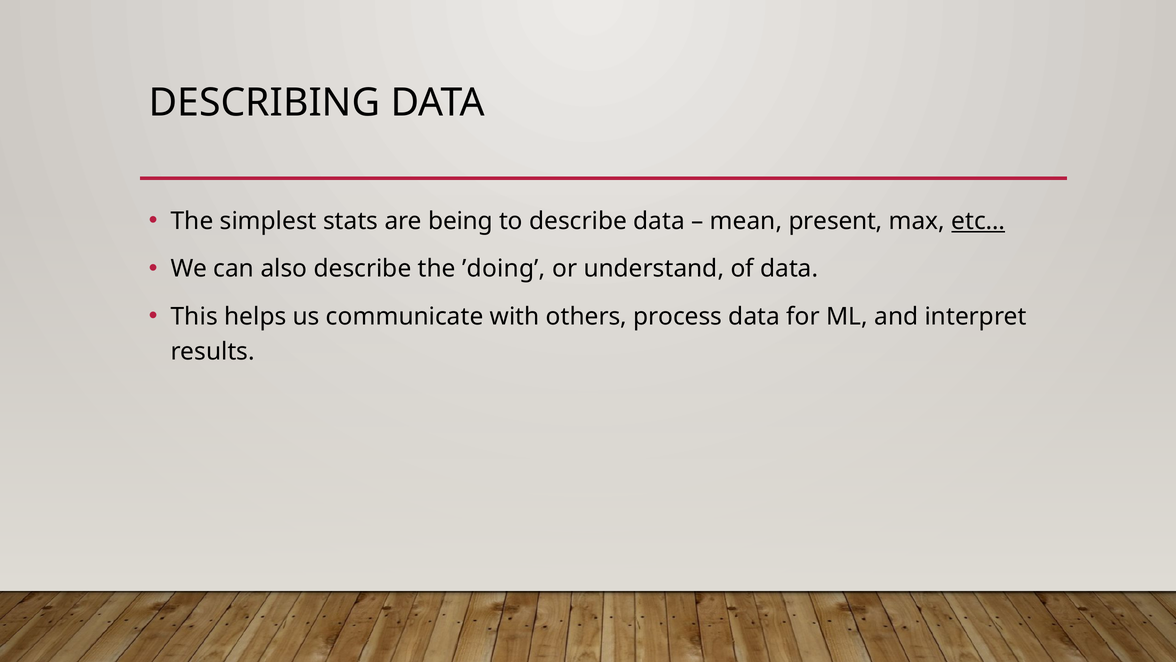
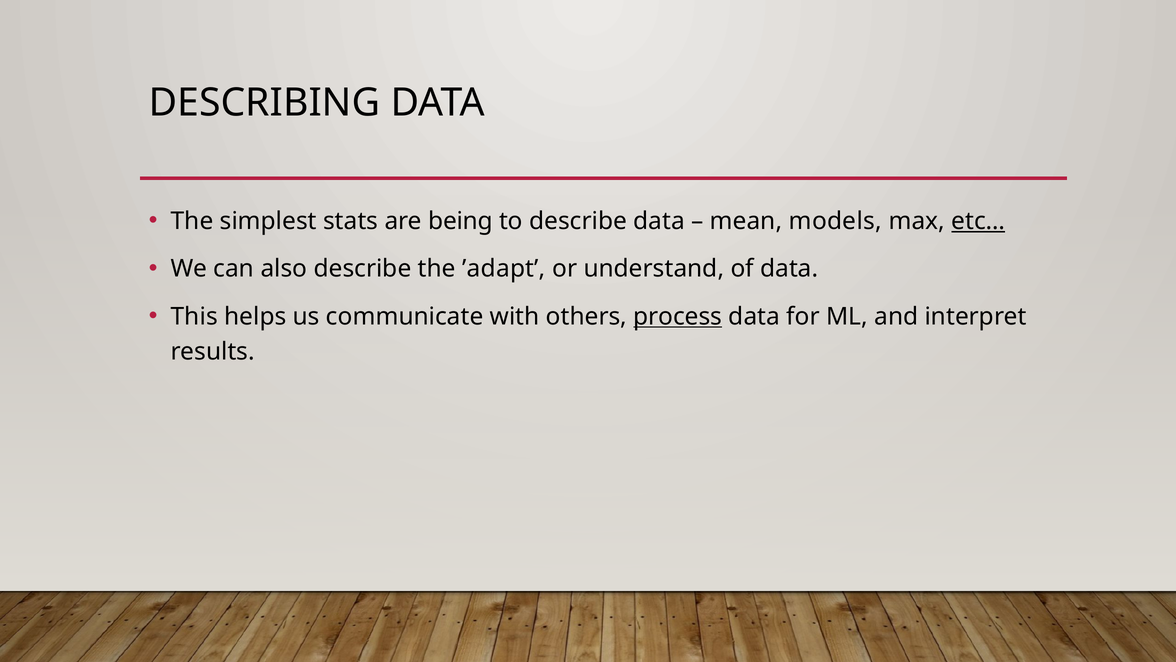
present: present -> models (835, 221)
’doing: ’doing -> ’adapt (504, 269)
process underline: none -> present (678, 316)
